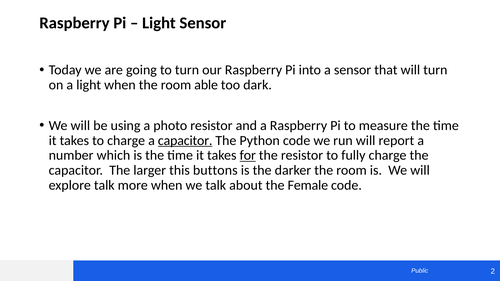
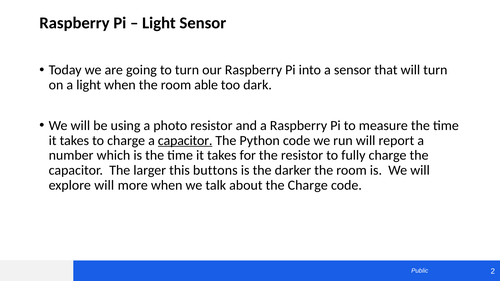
for underline: present -> none (248, 156)
explore talk: talk -> will (104, 186)
the Female: Female -> Charge (308, 186)
